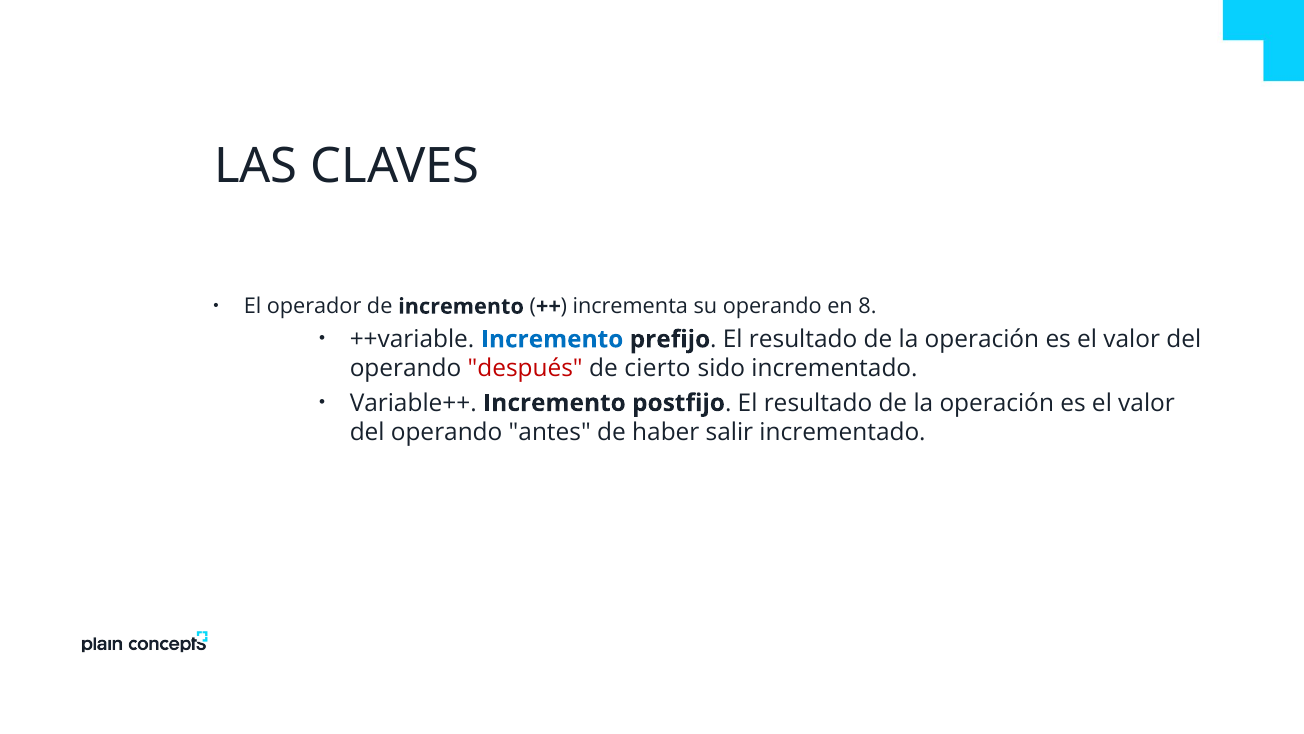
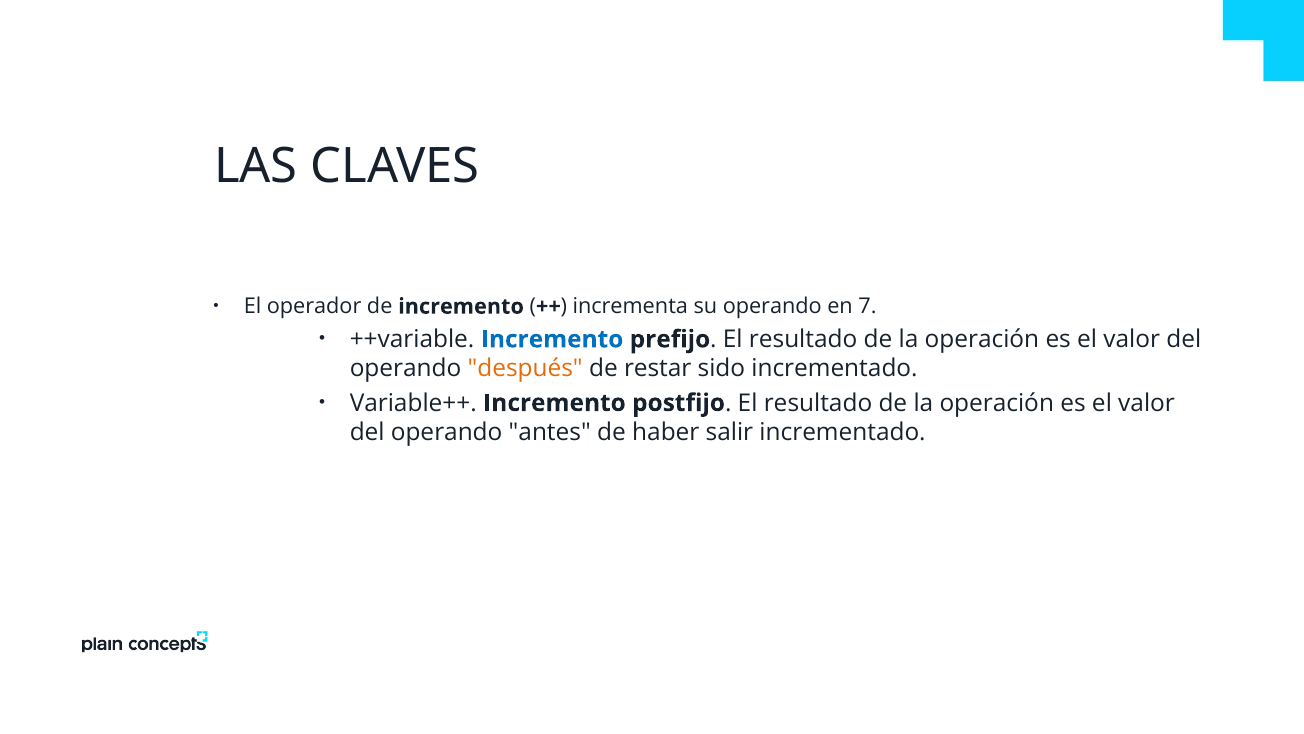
8: 8 -> 7 (867, 306)
después colour: red -> orange (525, 368)
cierto: cierto -> restar (658, 368)
